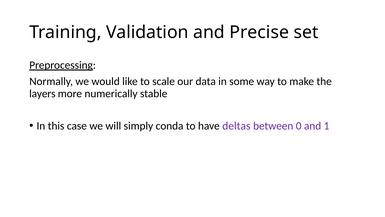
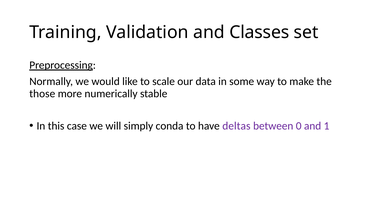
Precise: Precise -> Classes (259, 32)
layers: layers -> those (42, 93)
